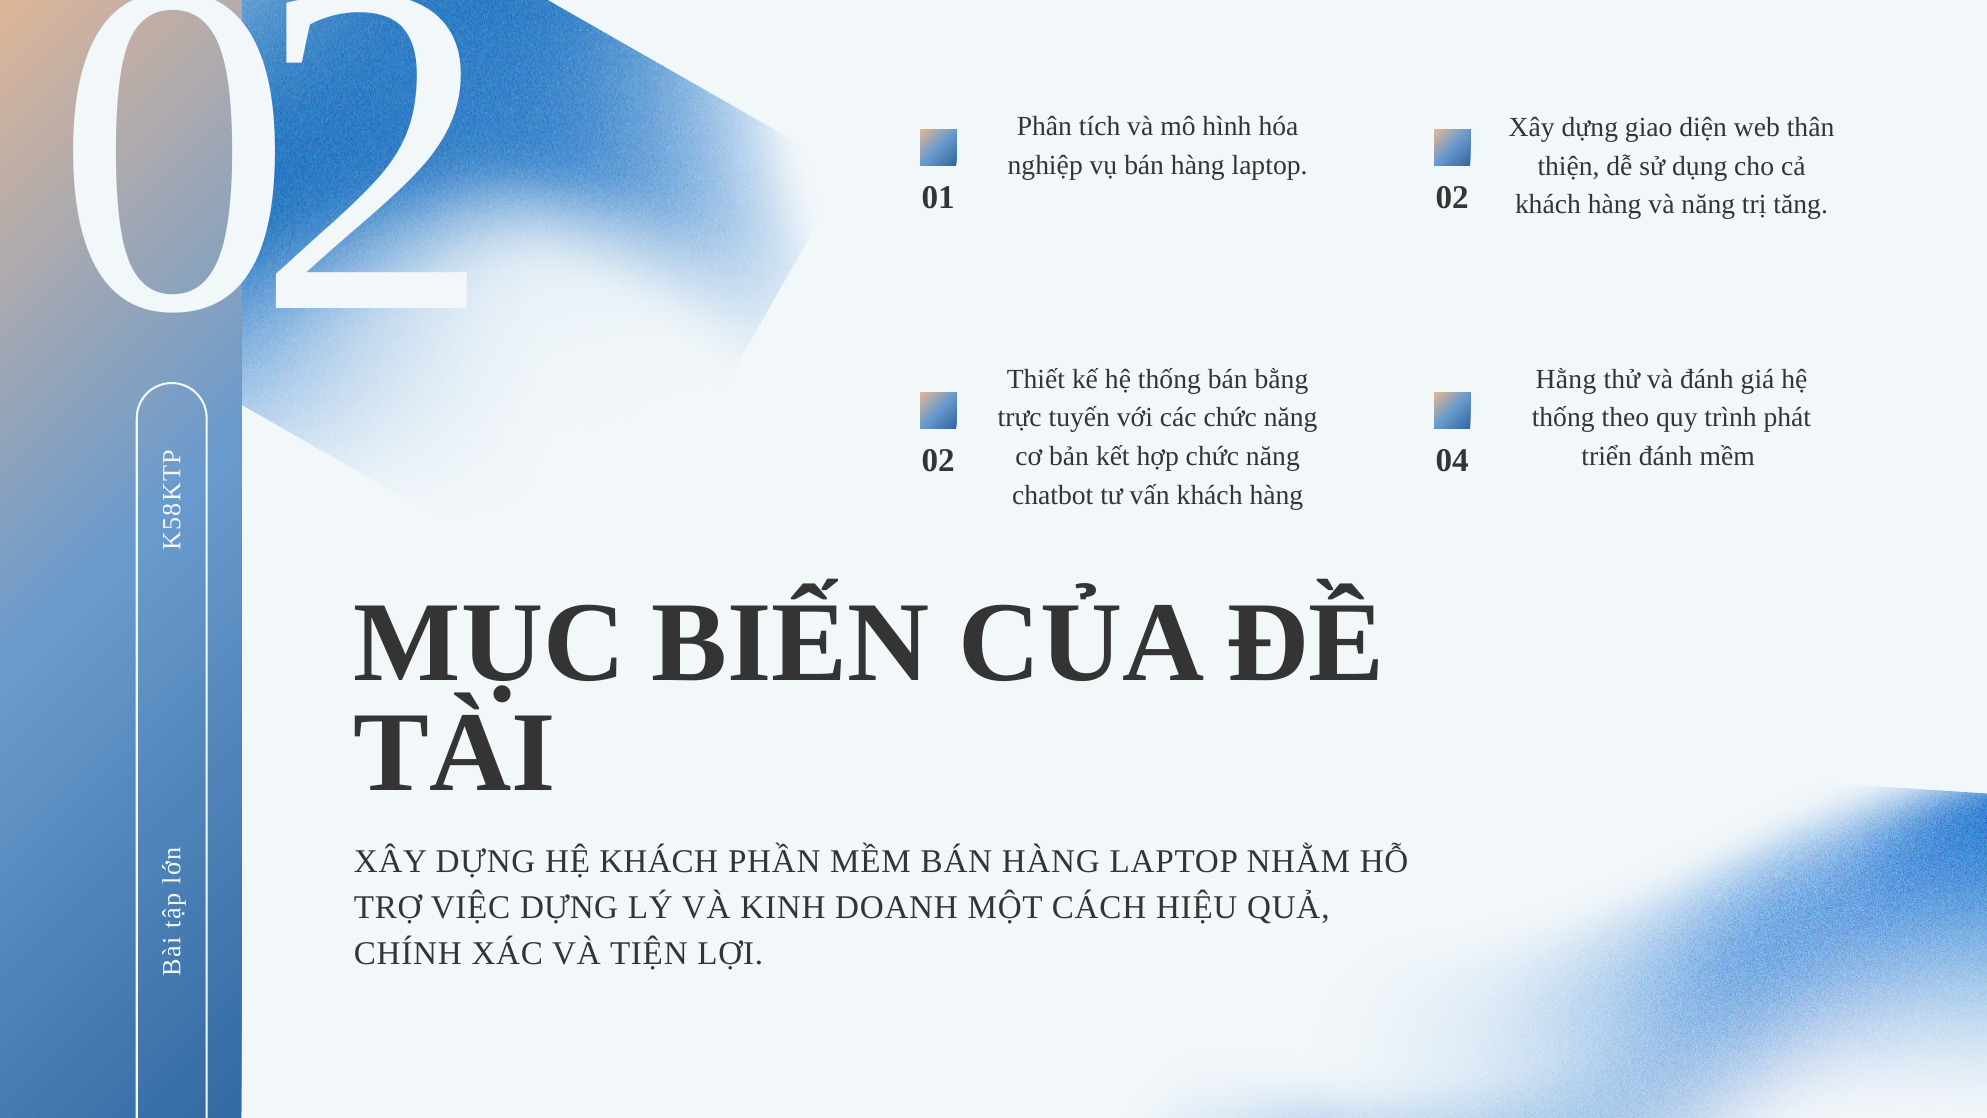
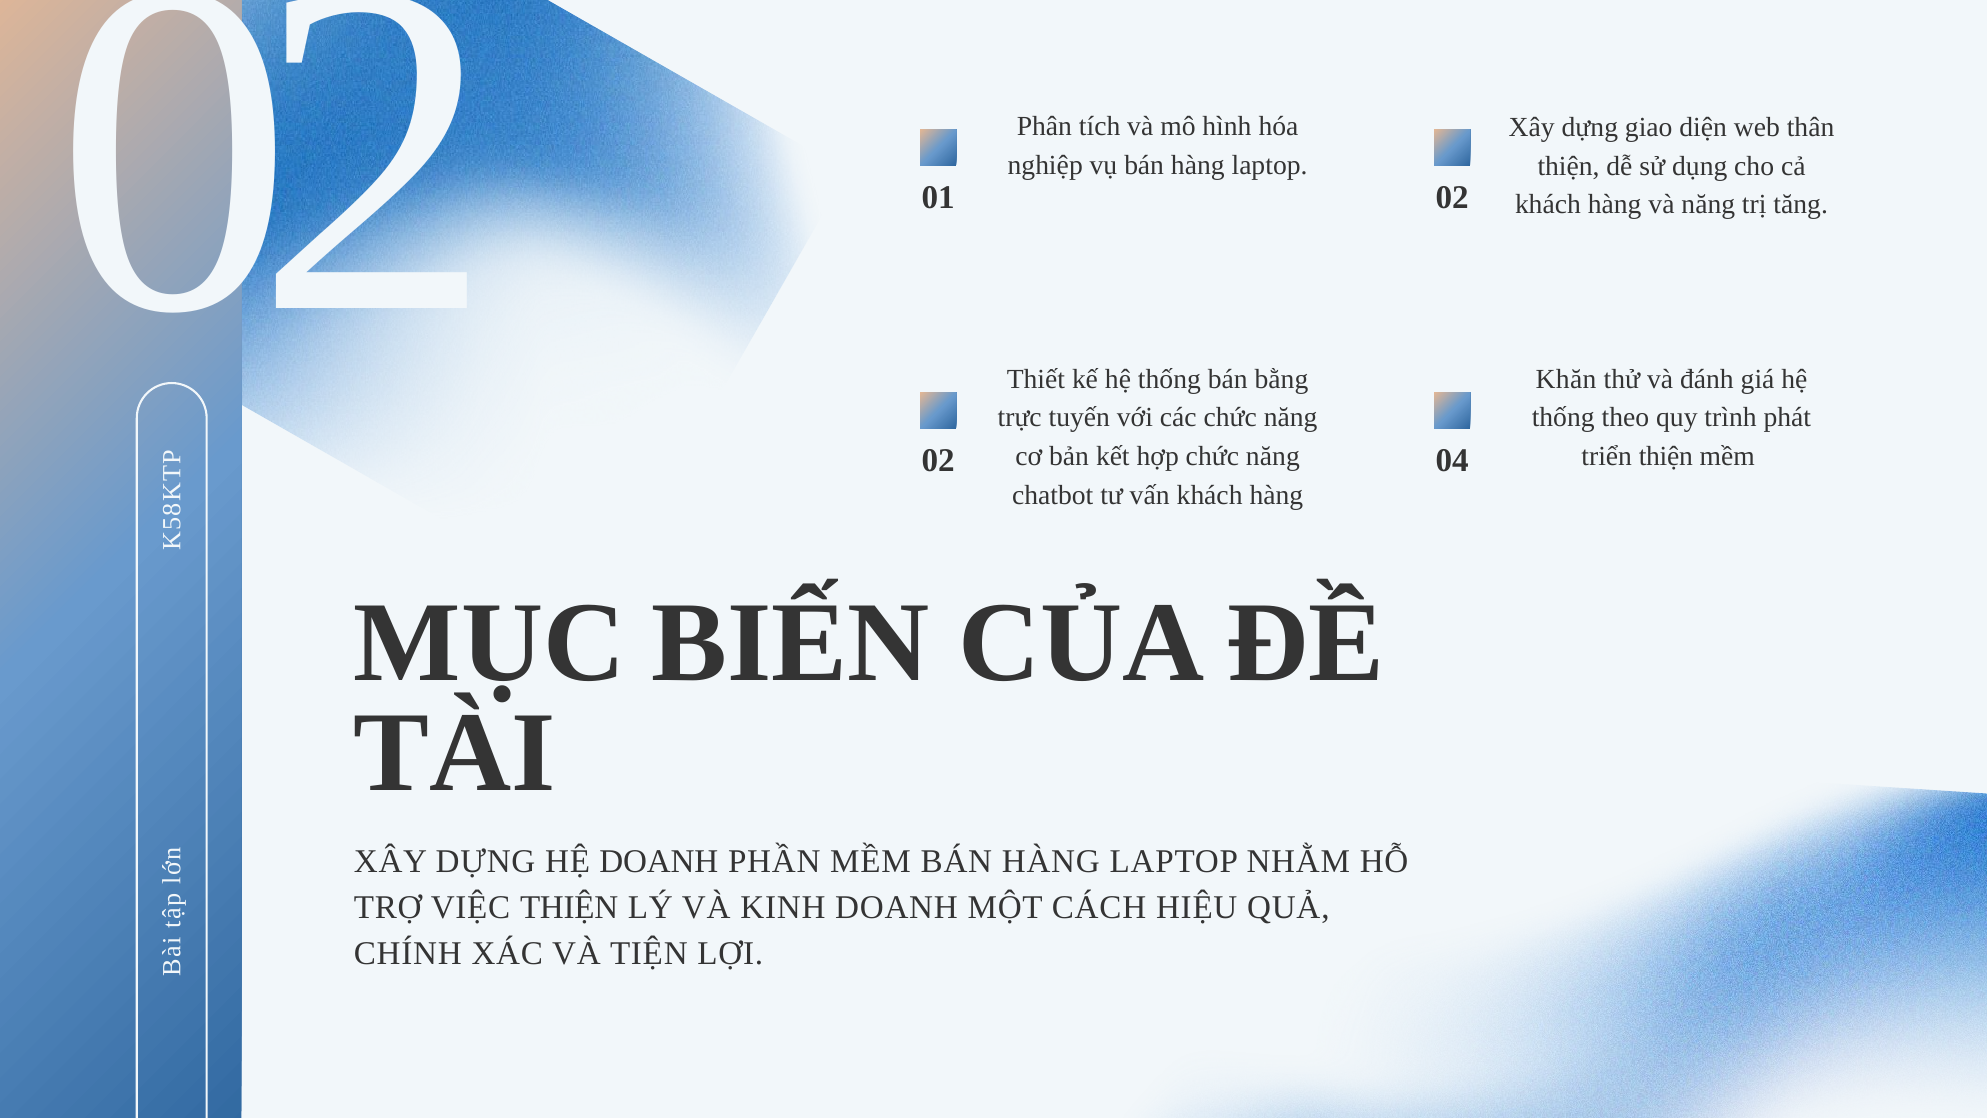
Hằng: Hằng -> Khăn (1566, 379)
triển đánh: đánh -> thiện (1666, 456)
HỆ KHÁCH: KHÁCH -> DOANH (659, 861)
VIỆC DỰNG: DỰNG -> THIỆN (569, 907)
